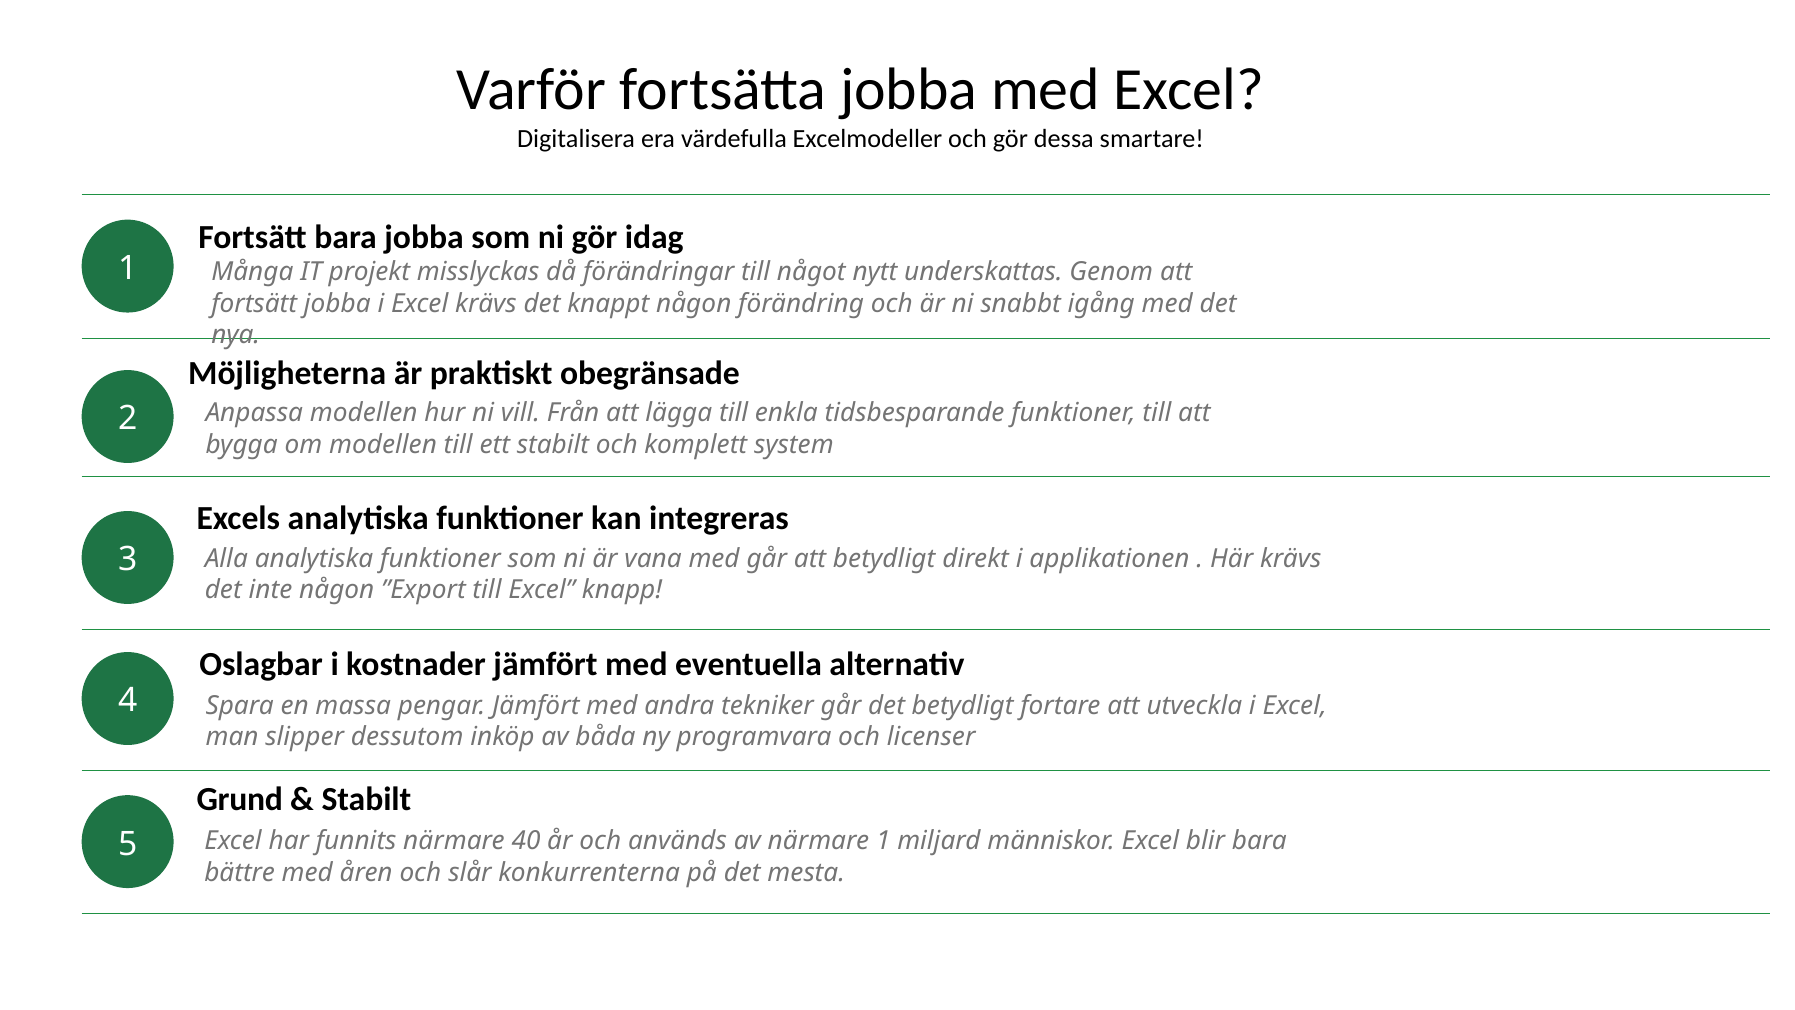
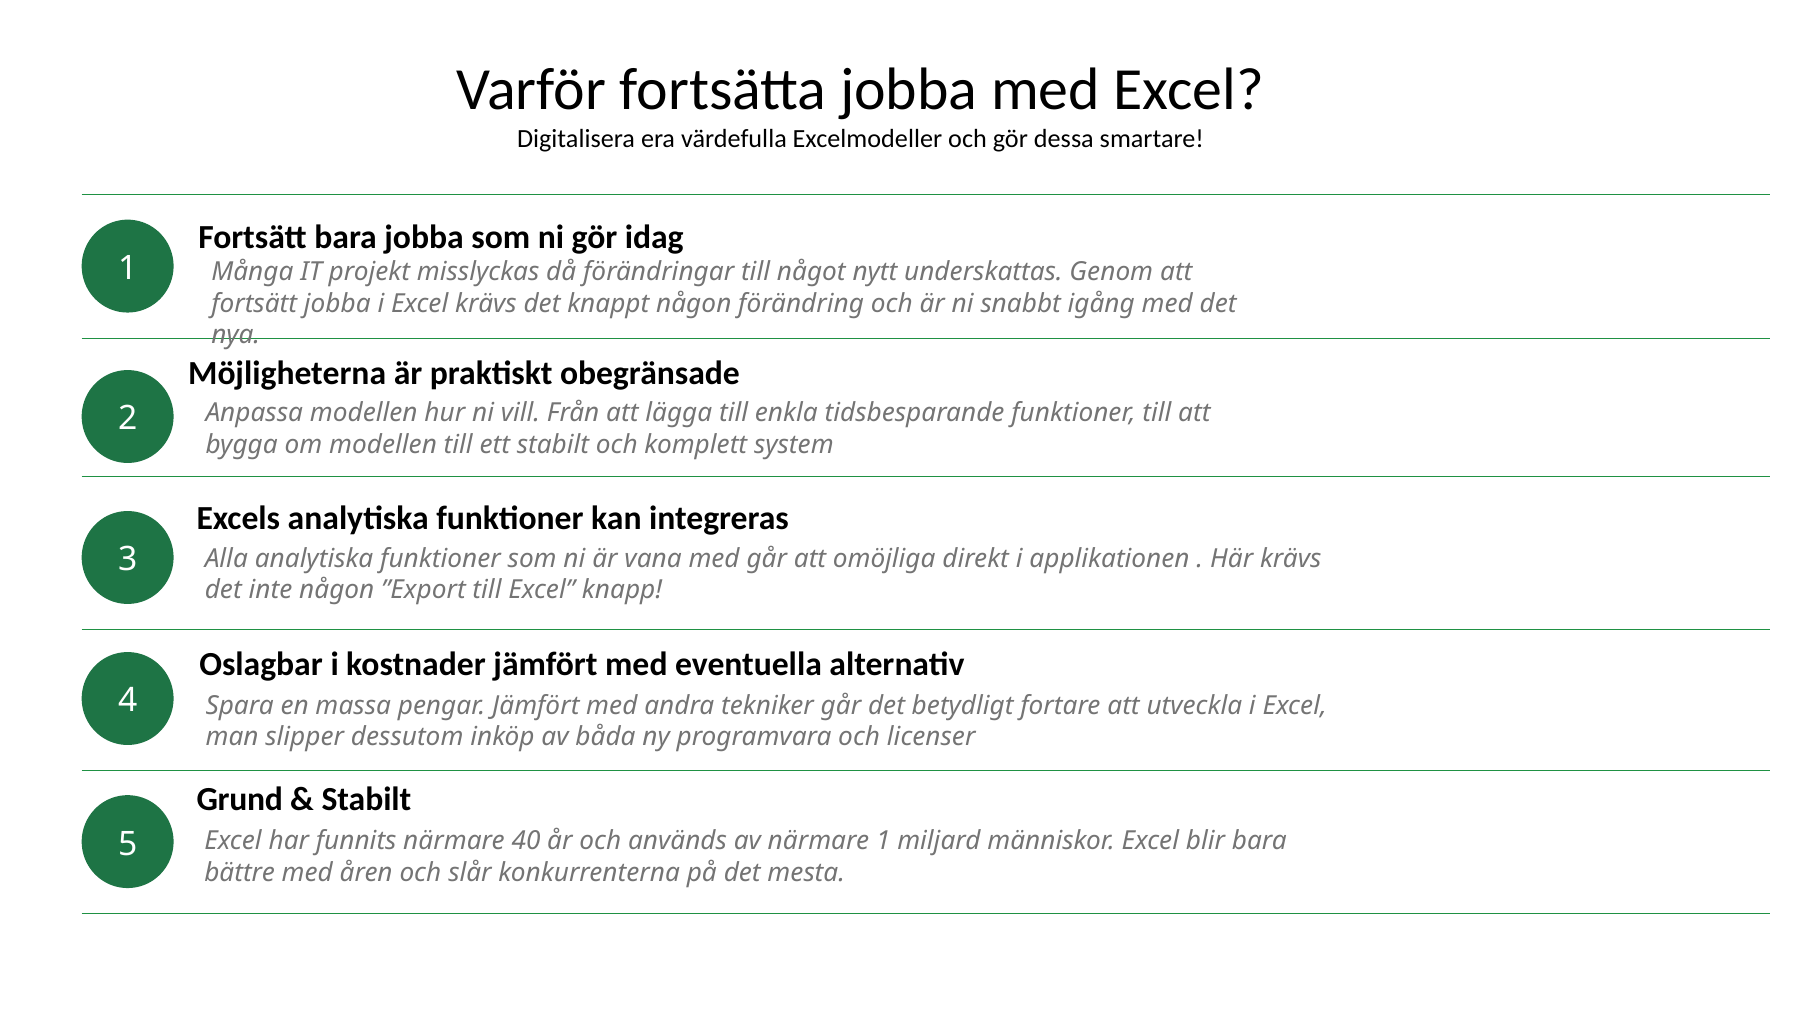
att betydligt: betydligt -> omöjliga (884, 558)
